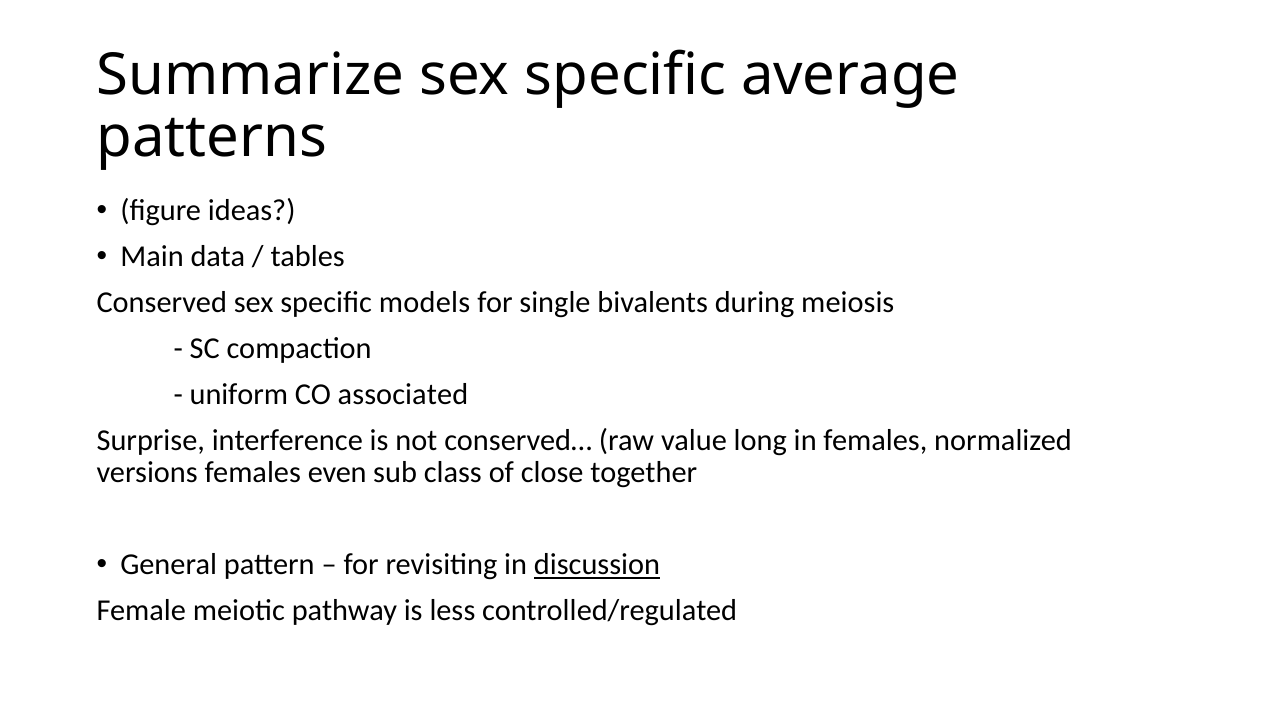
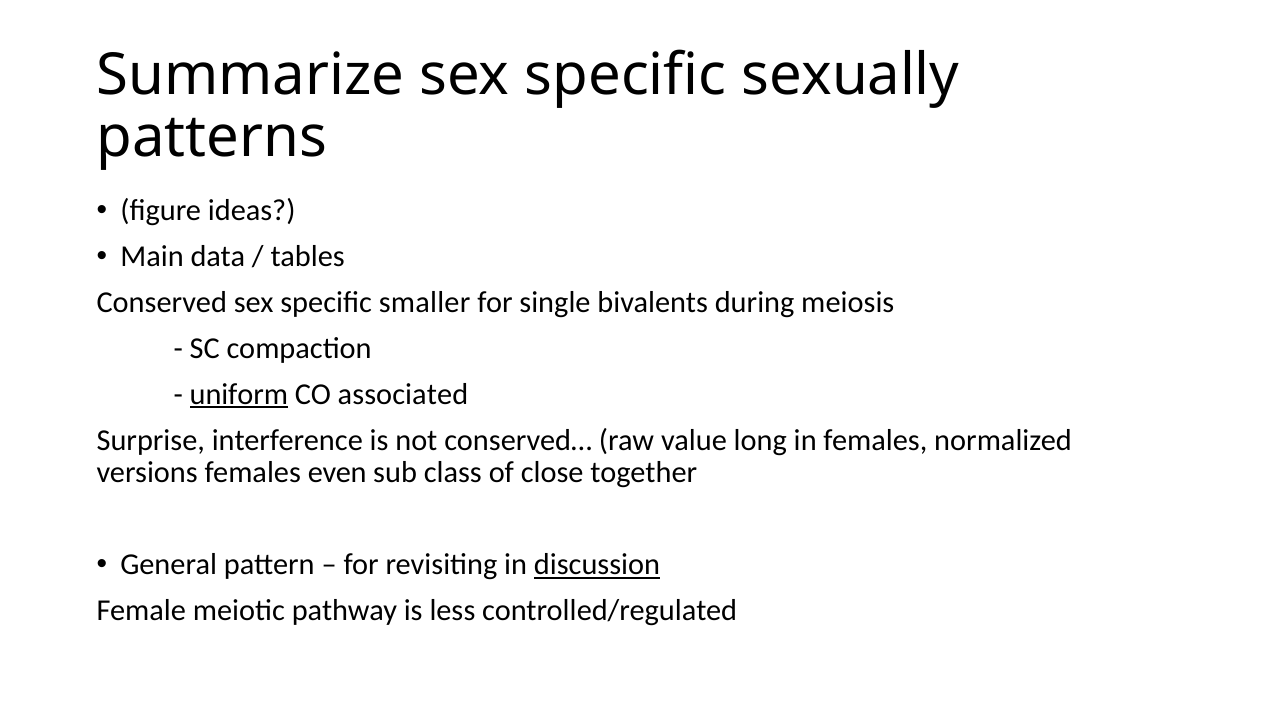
average: average -> sexually (850, 75)
models: models -> smaller (425, 303)
uniform underline: none -> present (239, 395)
